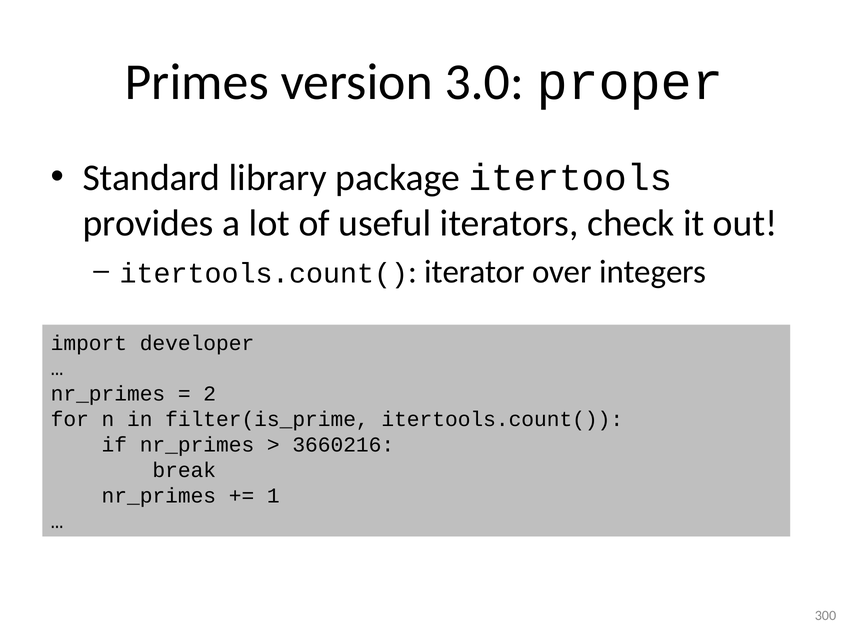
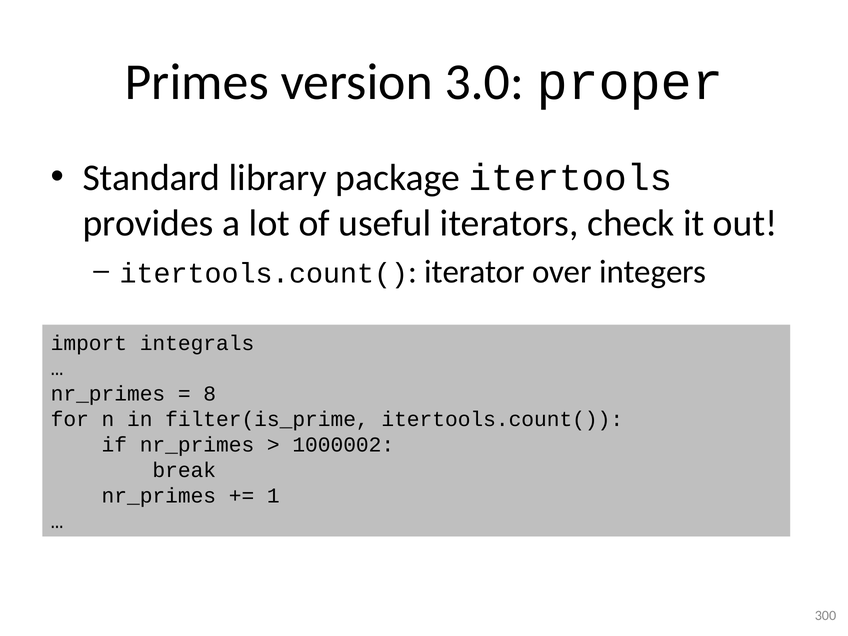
developer: developer -> integrals (197, 343)
2: 2 -> 8 (210, 394)
3660216: 3660216 -> 1000002 (343, 445)
